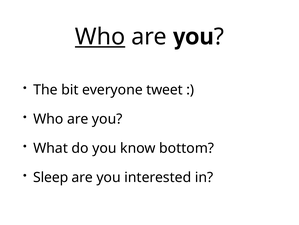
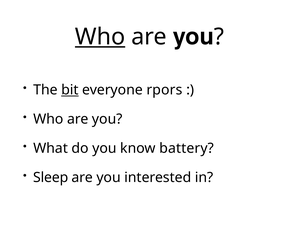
bit underline: none -> present (70, 90)
tweet: tweet -> rpors (164, 90)
bottom: bottom -> battery (187, 148)
